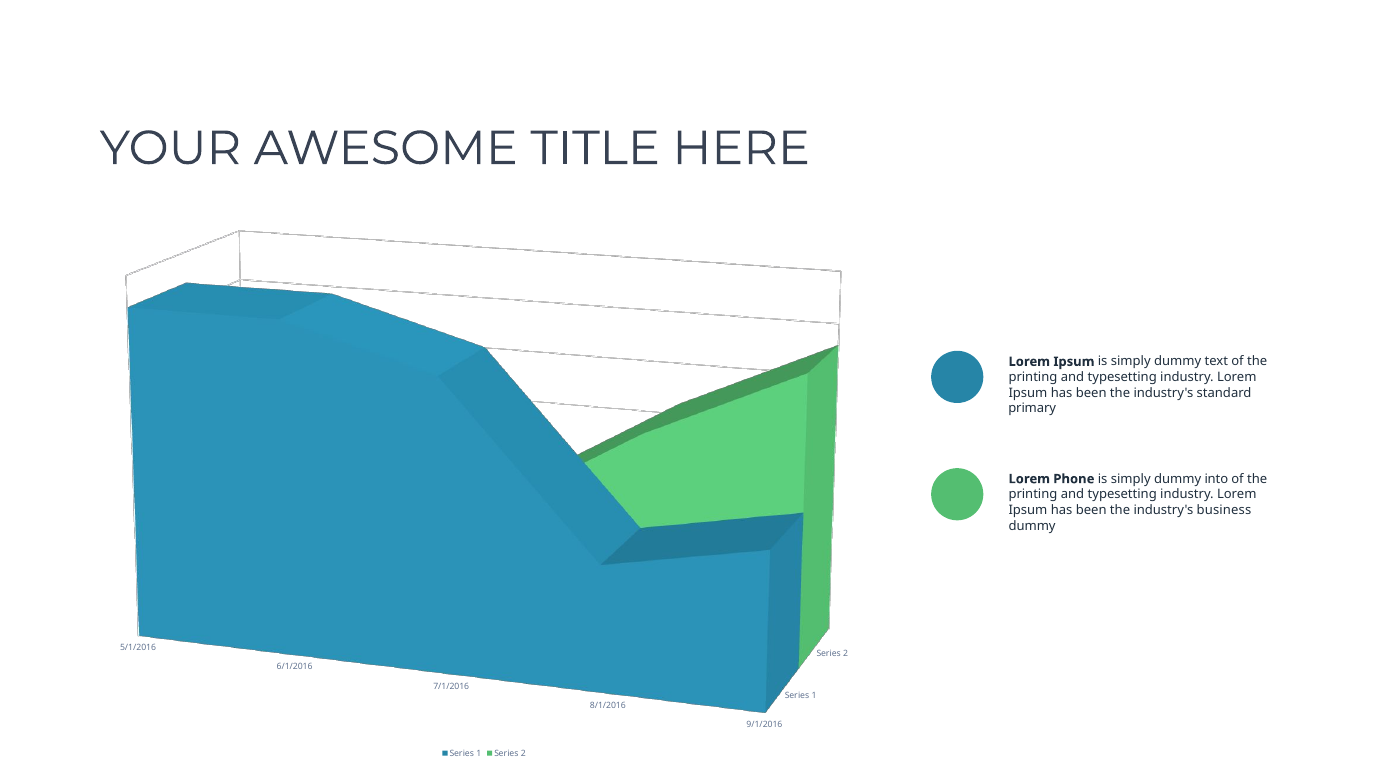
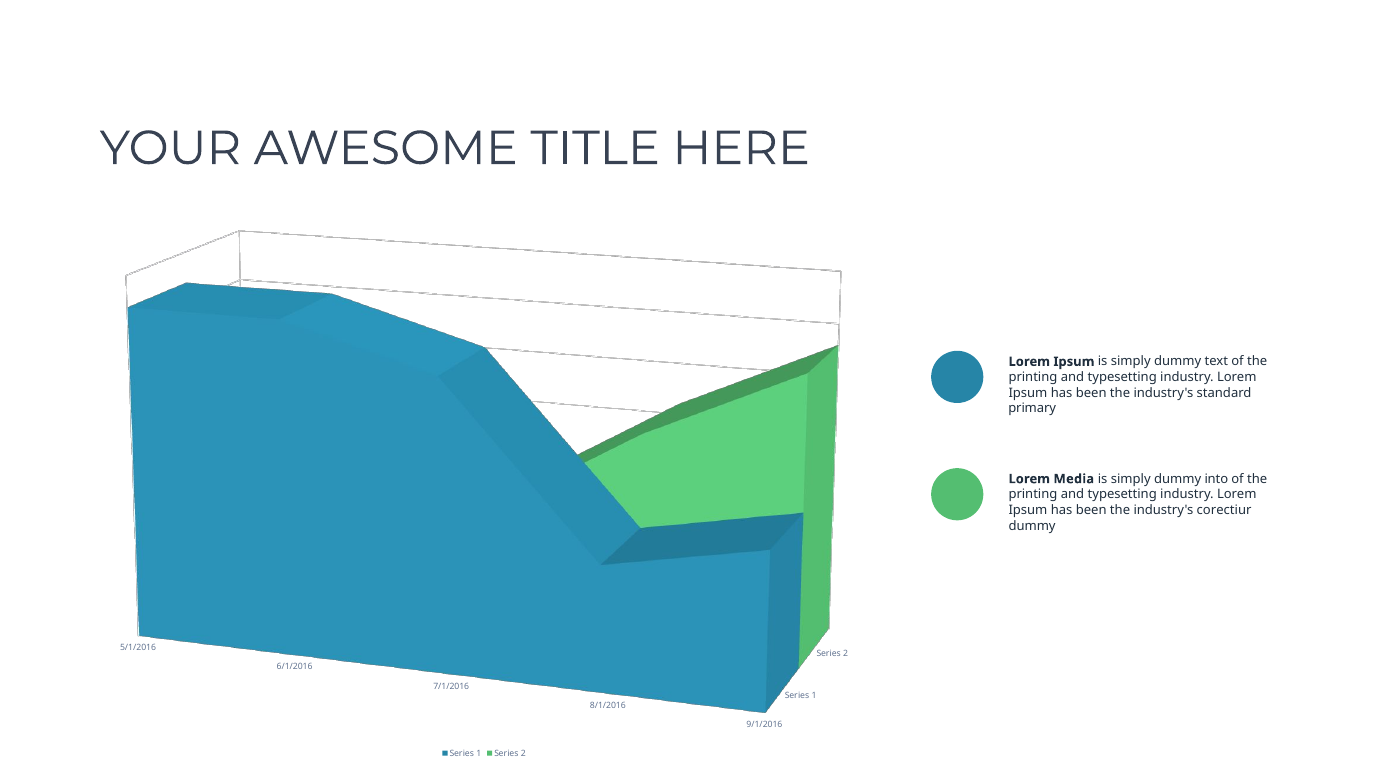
Phone: Phone -> Media (1074, 479)
business: business -> corectiur (1224, 510)
